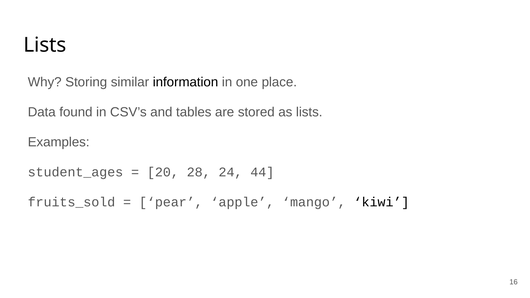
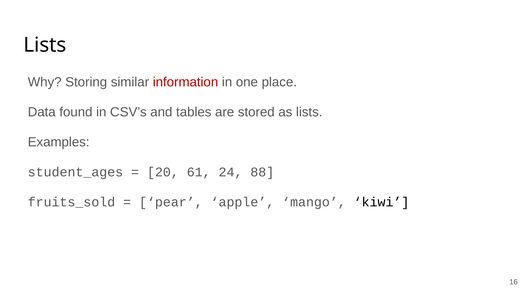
information colour: black -> red (185, 82)
28: 28 -> 61 (199, 172)
44: 44 -> 88 (262, 172)
